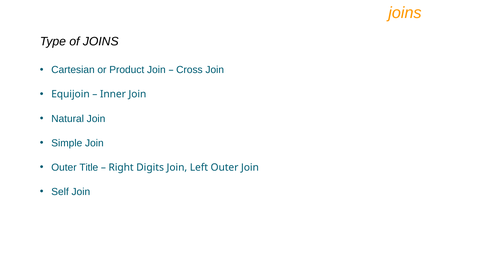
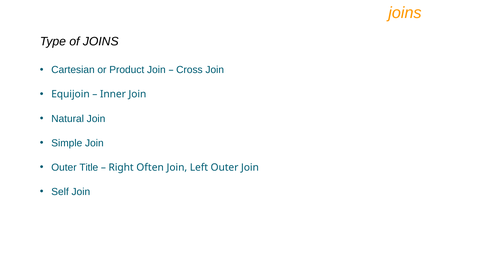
Digits: Digits -> Often (150, 167)
